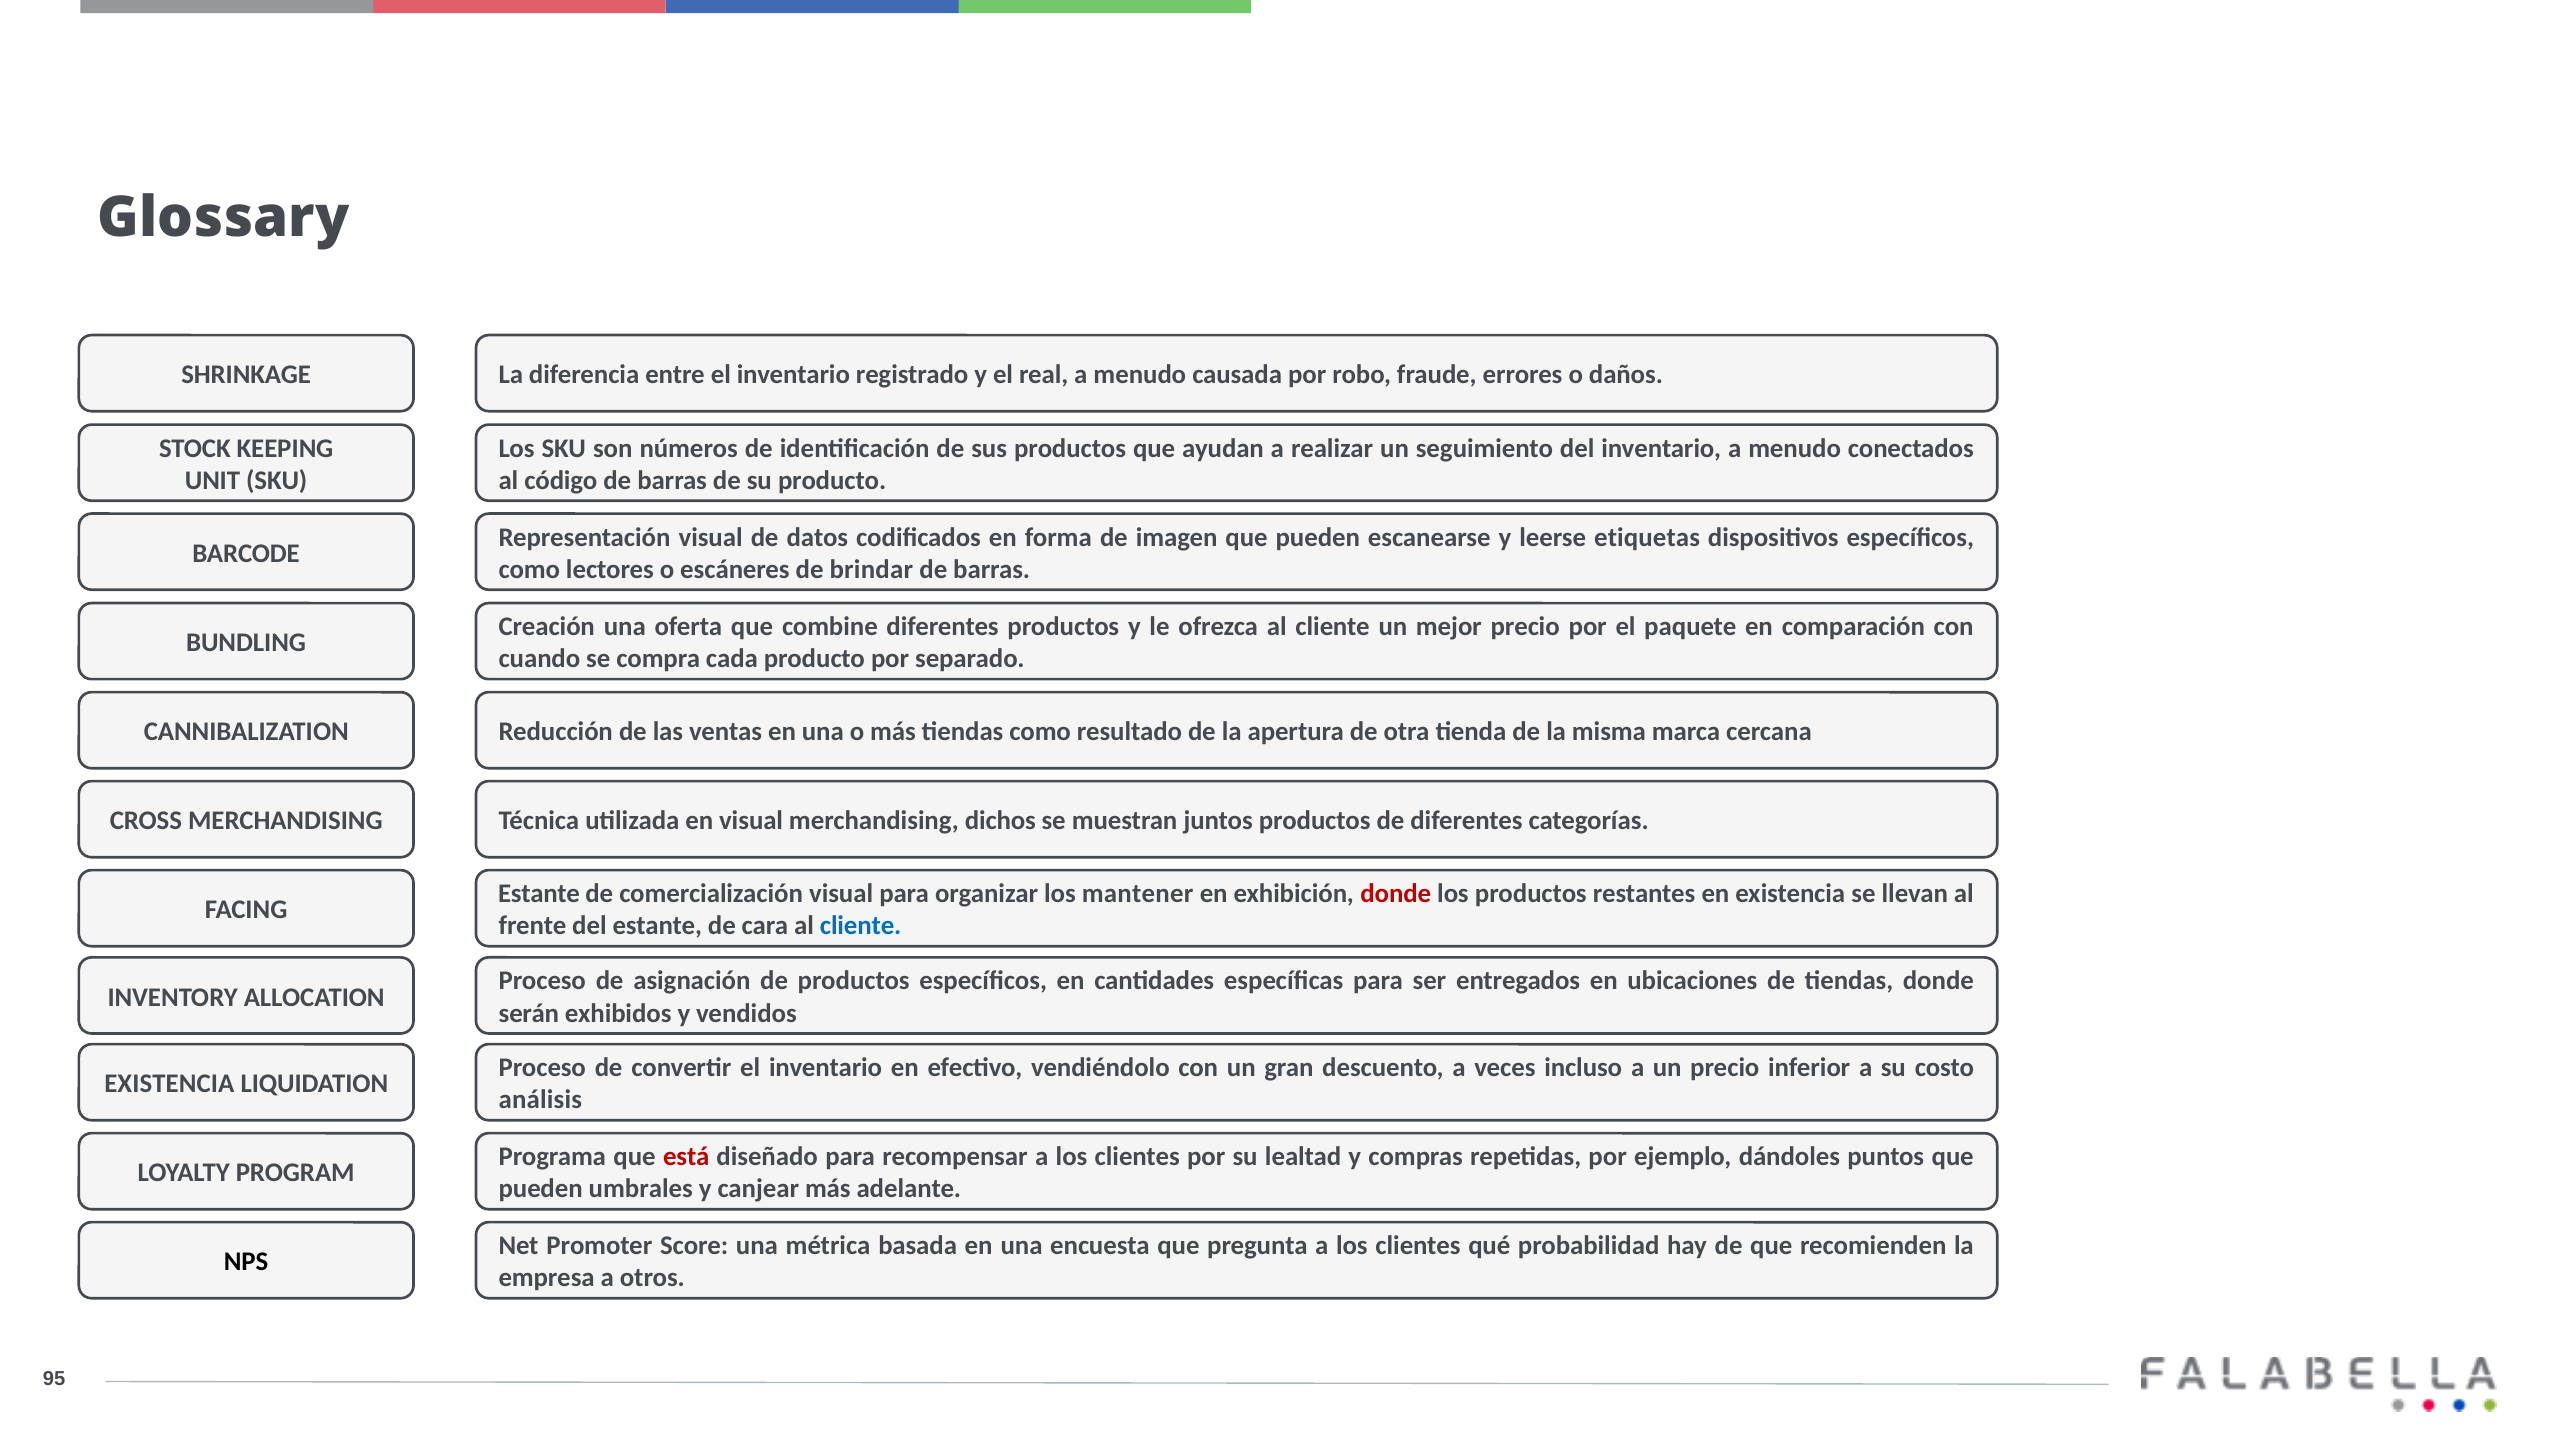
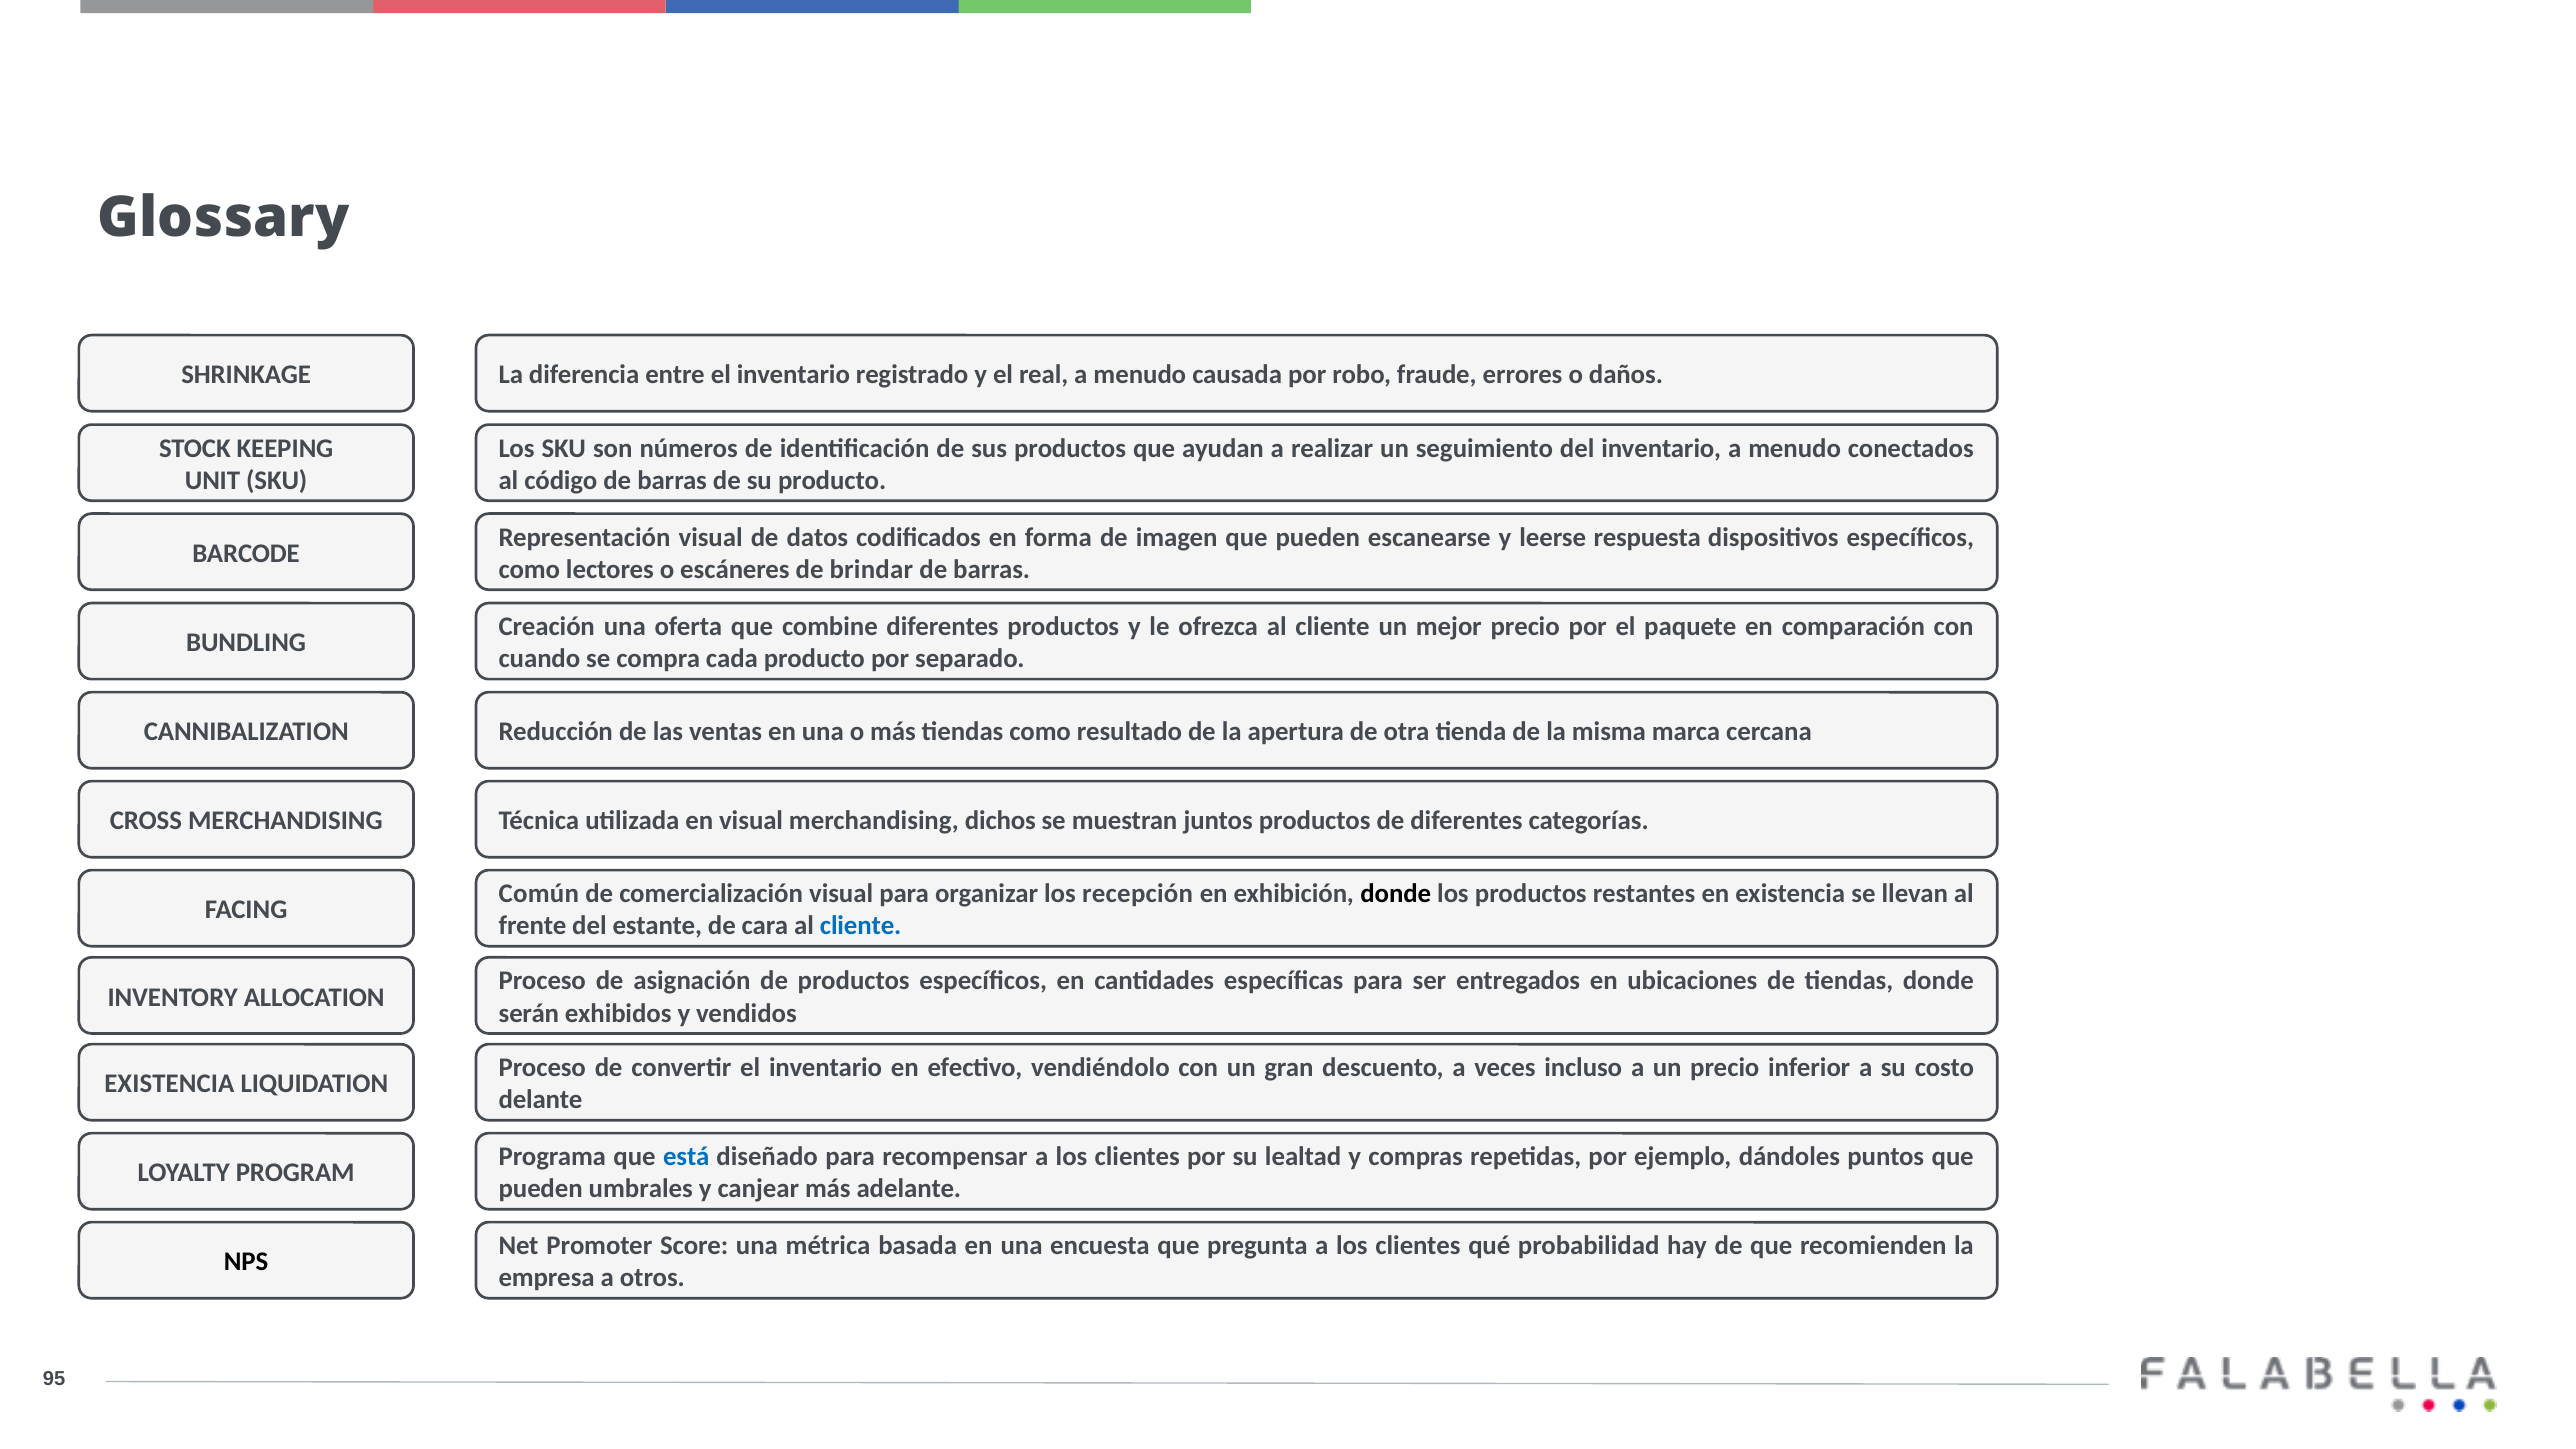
etiquetas: etiquetas -> respuesta (1647, 537)
Estante: Estante -> Común (539, 894)
mantener: mantener -> recepción (1138, 894)
donde colour: red -> black (1396, 894)
análisis: análisis -> delante (541, 1100)
está colour: red -> blue (686, 1157)
